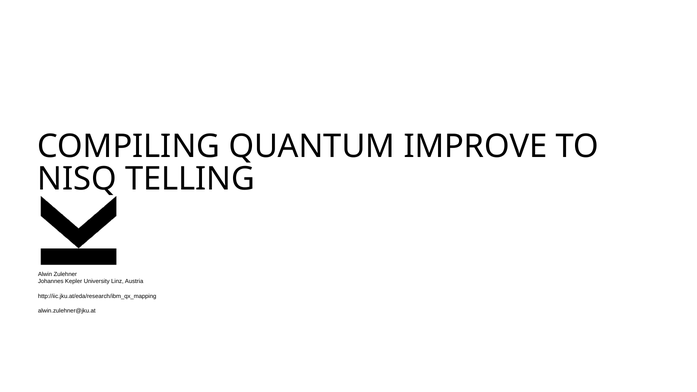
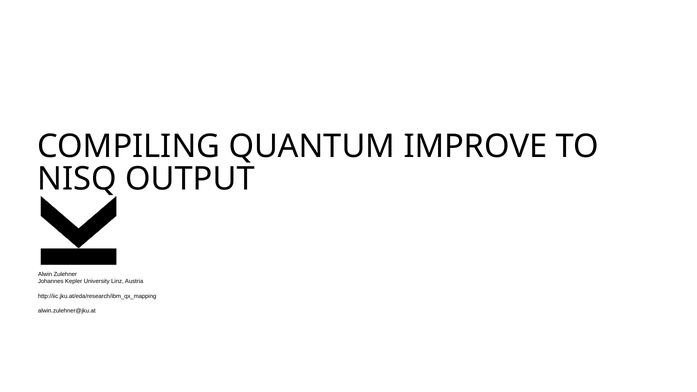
TELLING: TELLING -> OUTPUT (190, 179)
